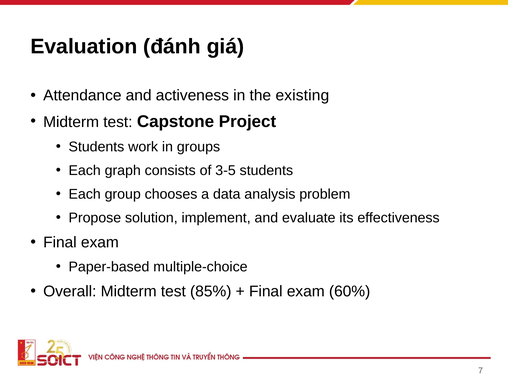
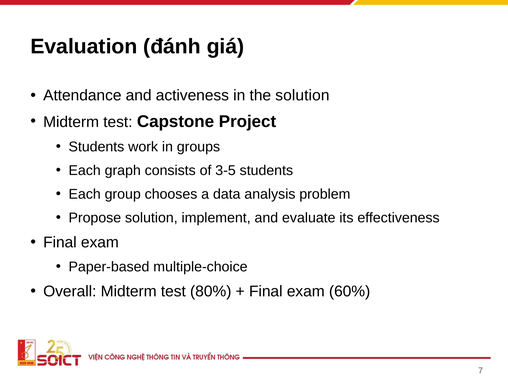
the existing: existing -> solution (302, 95)
85%: 85% -> 80% (211, 291)
